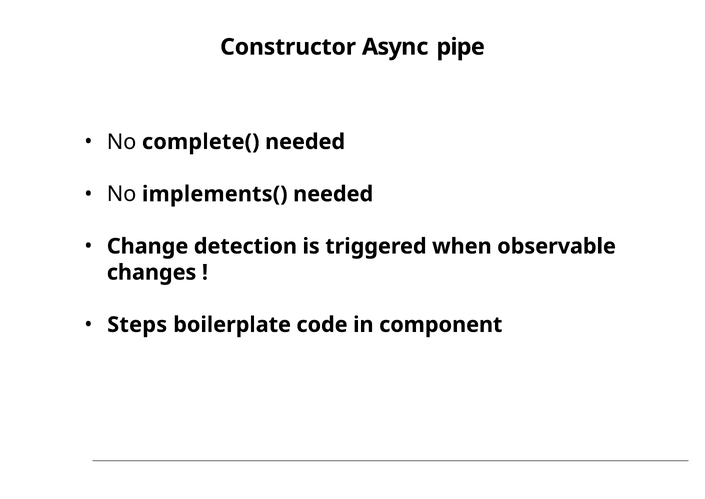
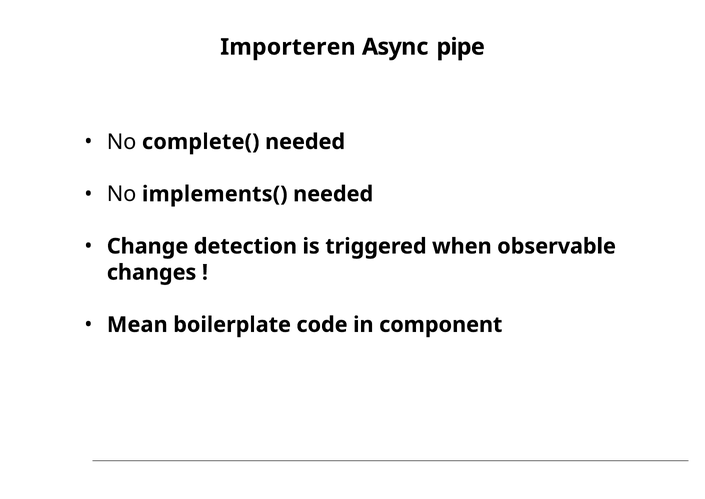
Constructor: Constructor -> Importeren (288, 47)
Steps: Steps -> Mean (137, 324)
